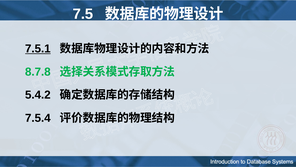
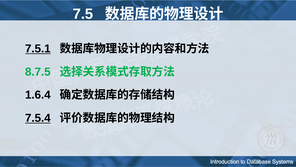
8.7.8: 8.7.8 -> 8.7.5 (38, 72)
5.4.2: 5.4.2 -> 1.6.4 (38, 95)
7.5.4 underline: none -> present (38, 118)
